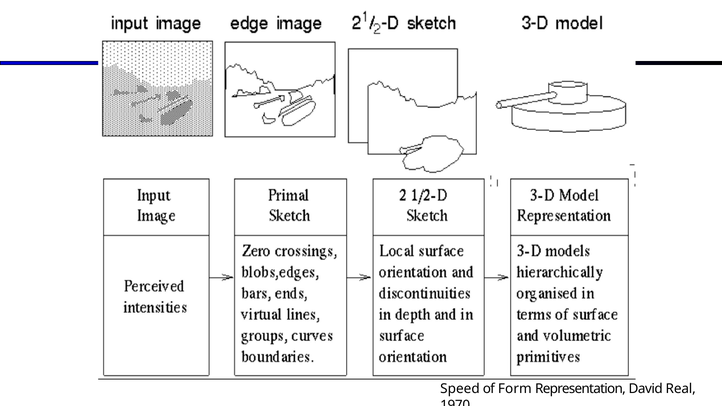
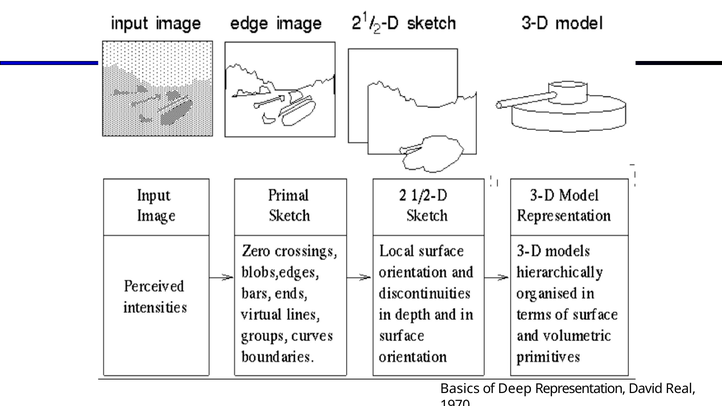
Speed: Speed -> Basics (460, 389)
Form: Form -> Deep (515, 389)
